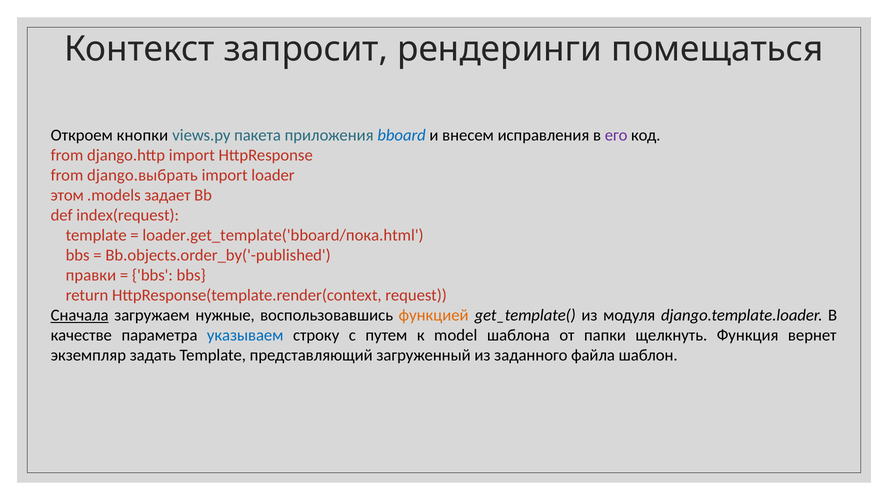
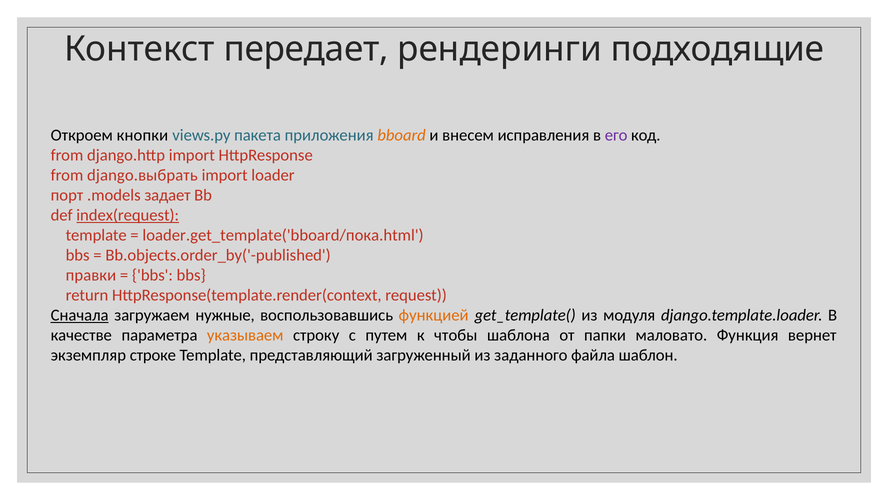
запросит: запросит -> передает (306, 49)
помещаться: помещаться -> подходящие (718, 49)
bbоаrd colour: blue -> orange (402, 135)
этом: этом -> порт (67, 195)
index(request underline: none -> present (128, 215)
указываем colour: blue -> orange (245, 335)
model: model -> чтобы (456, 335)
щелкнуть: щелкнуть -> маловато (671, 335)
задать: задать -> строке (153, 355)
